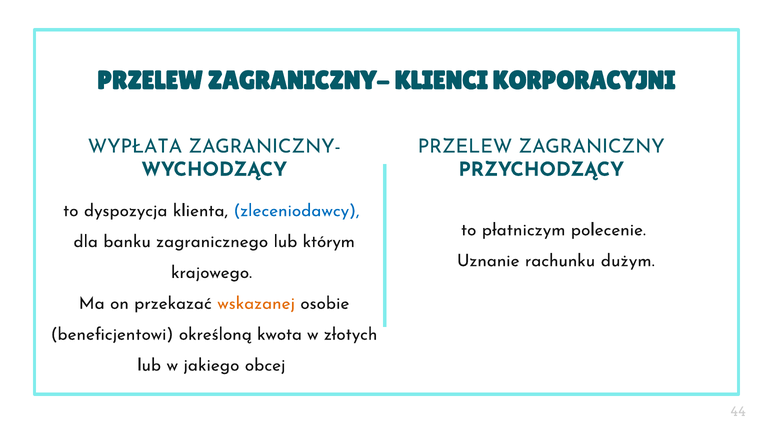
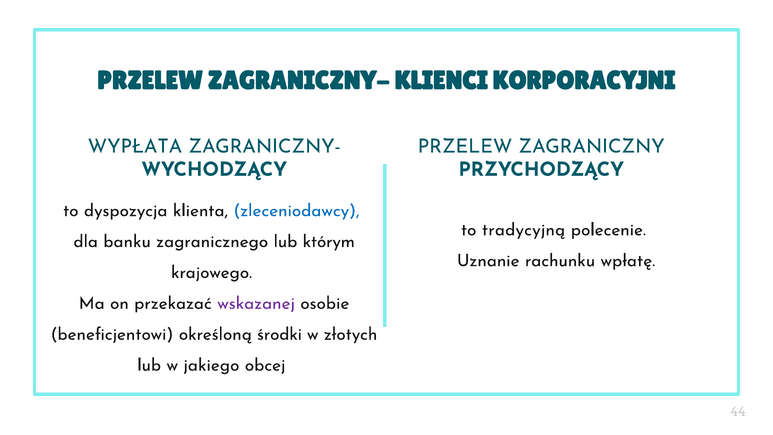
płatniczym: płatniczym -> tradycyjną (524, 230)
dużym: dużym -> wpłatę (628, 260)
wskazanej colour: orange -> purple (256, 303)
kwota: kwota -> środki (279, 334)
